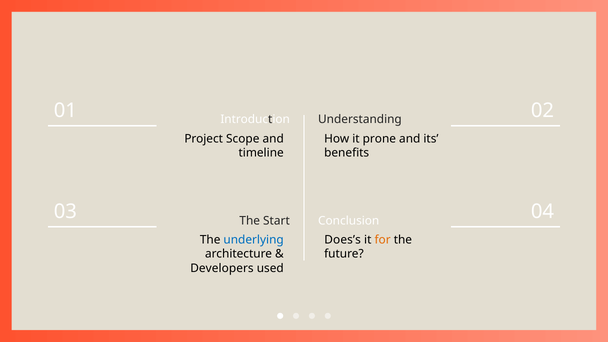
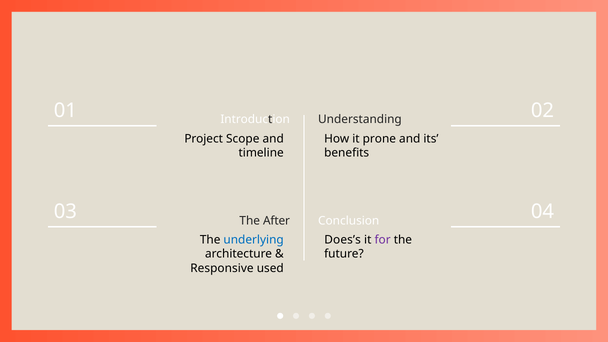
Start: Start -> After (277, 221)
for colour: orange -> purple (383, 240)
Developers: Developers -> Responsive (222, 268)
